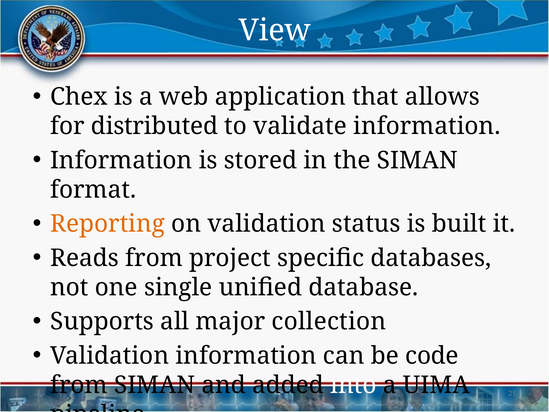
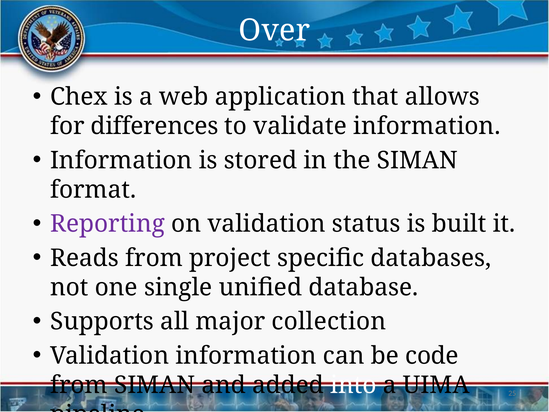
View: View -> Over (274, 30)
distributed: distributed -> differences (155, 126)
Reporting colour: orange -> purple (108, 224)
